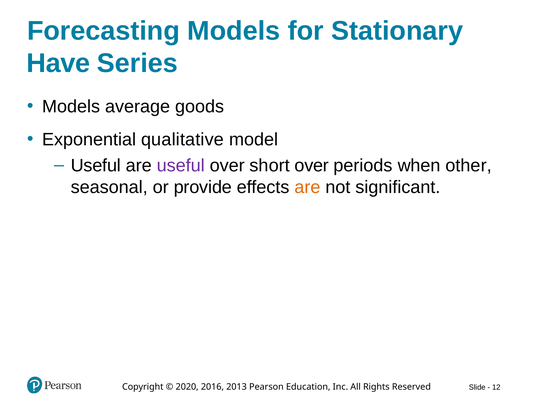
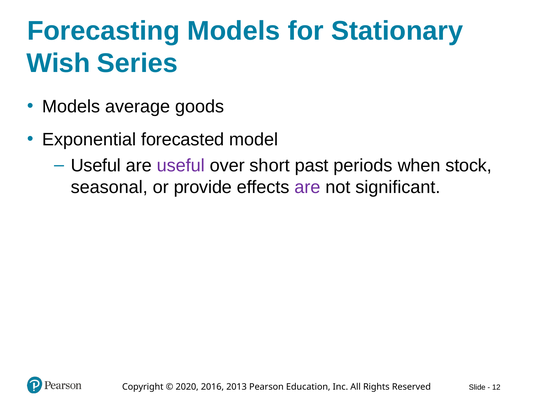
Have: Have -> Wish (58, 63)
qualitative: qualitative -> forecasted (183, 139)
short over: over -> past (312, 166)
other: other -> stock (469, 166)
are colour: orange -> purple (307, 187)
